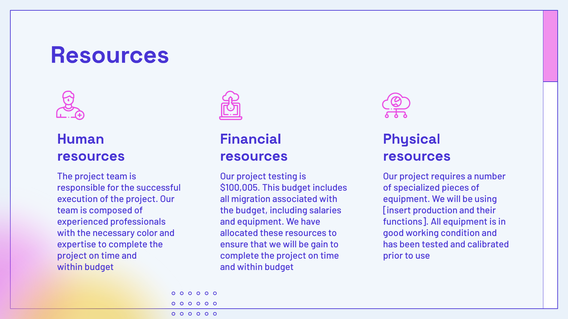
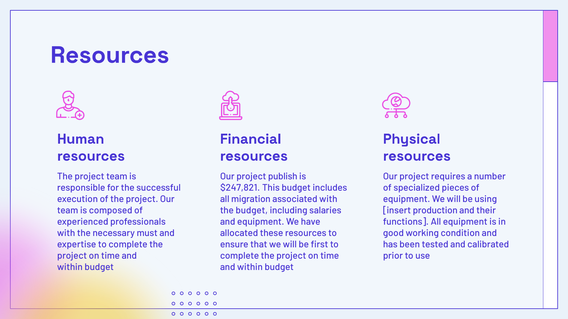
testing: testing -> publish (283, 177)
$100,005: $100,005 -> $247,821 (240, 188)
color: color -> must (147, 233)
gain: gain -> first (319, 245)
